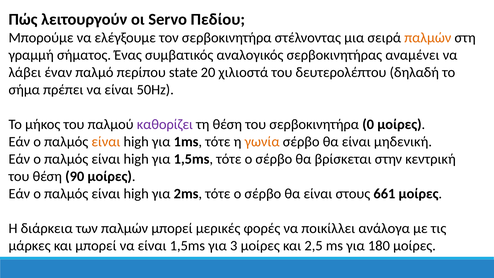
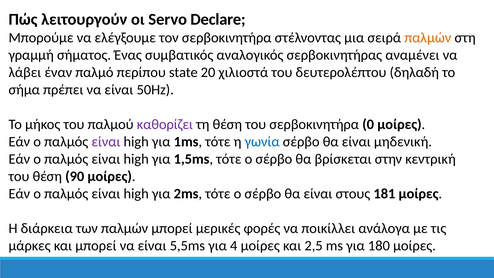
Πεδίου: Πεδίου -> Declare (218, 19)
είναι colour: orange -> purple (106, 142)
γωνία colour: orange -> blue (262, 142)
661: 661 -> 181 (384, 194)
είναι 1,5ms: 1,5ms -> 5,5ms (187, 245)
3: 3 -> 4 (234, 245)
